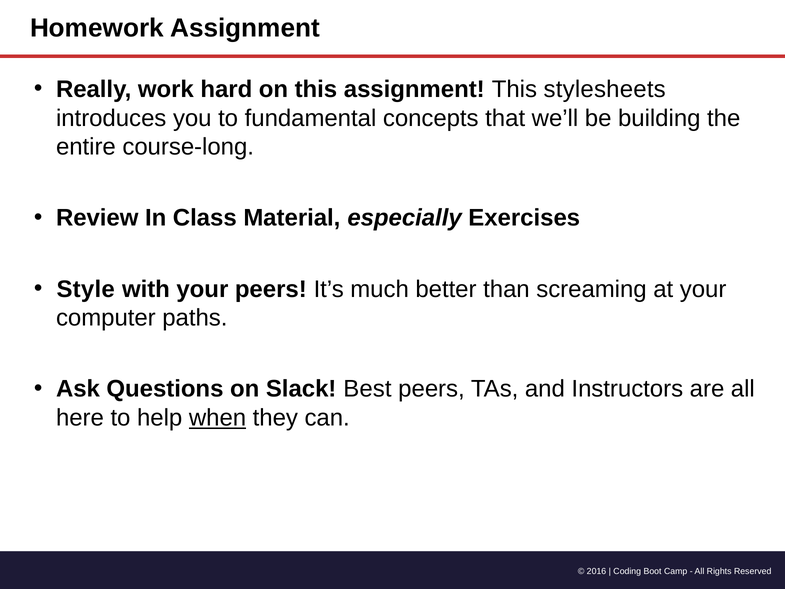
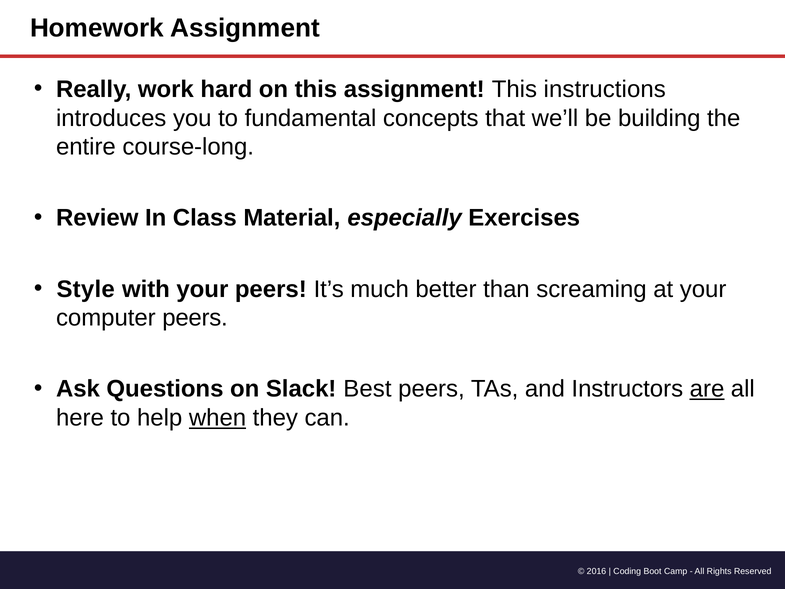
stylesheets: stylesheets -> instructions (605, 89)
computer paths: paths -> peers (195, 318)
are underline: none -> present (707, 389)
